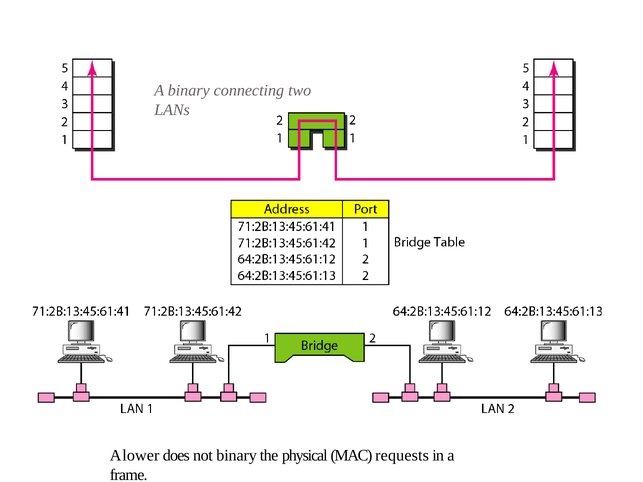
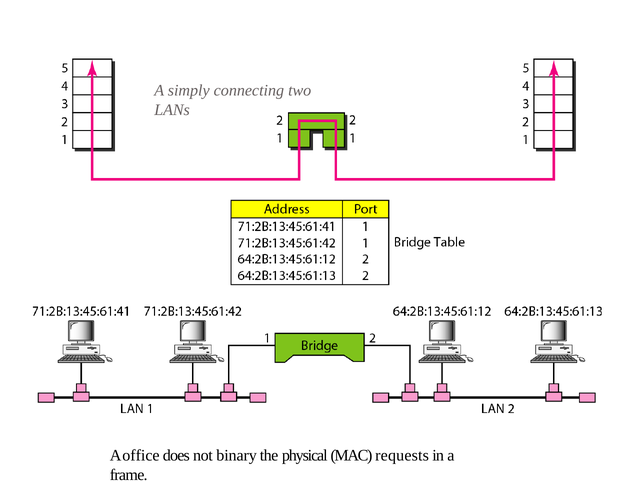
A binary: binary -> simply (189, 91)
lower: lower -> office (141, 456)
